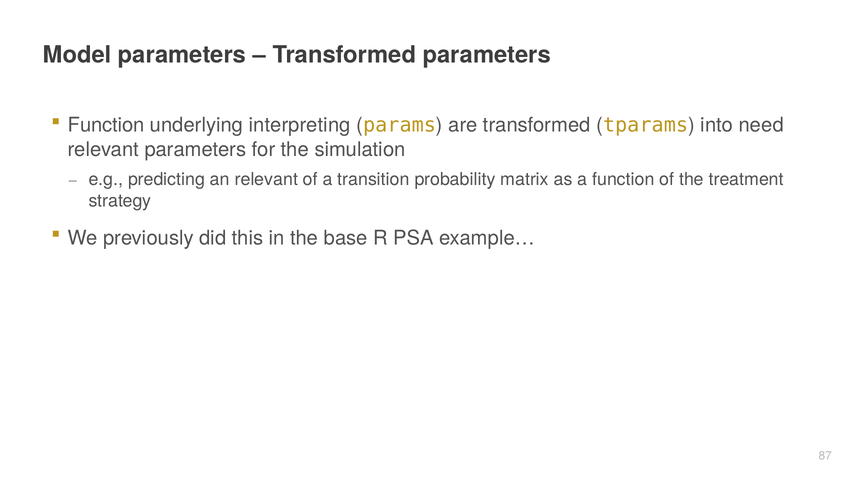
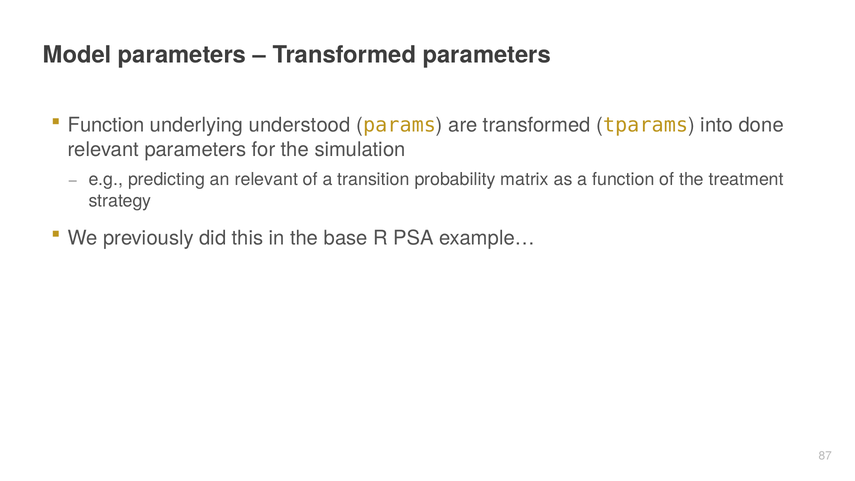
interpreting: interpreting -> understood (300, 125)
need: need -> done (761, 125)
